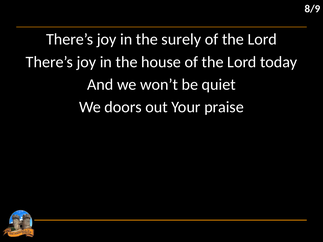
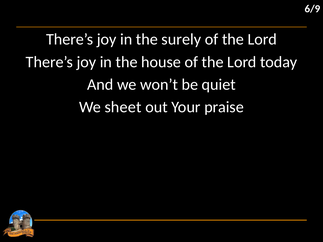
8/9: 8/9 -> 6/9 (312, 9)
doors: doors -> sheet (123, 107)
